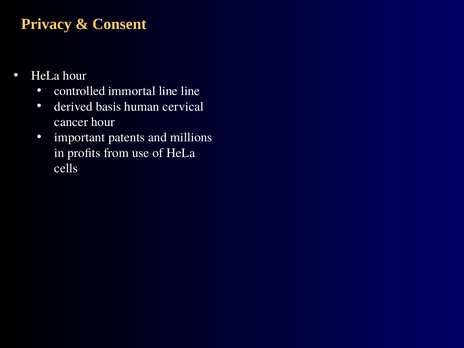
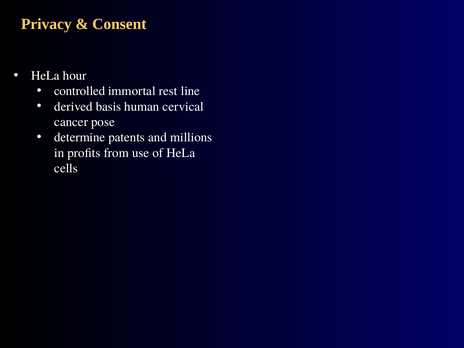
immortal line: line -> rest (168, 91)
cancer hour: hour -> pose (103, 122)
important: important -> determine (80, 137)
